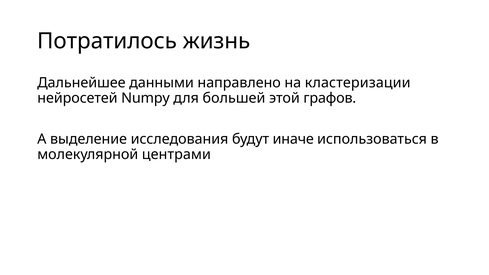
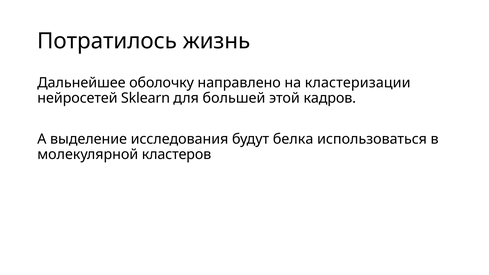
данными: данными -> оболочку (162, 83)
Numpy: Numpy -> Sklearn (146, 98)
графов: графов -> кадров (330, 98)
иначе: иначе -> белка (293, 139)
центрами: центрами -> кластеров (176, 154)
